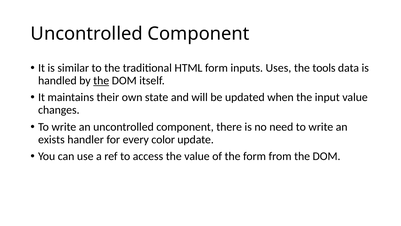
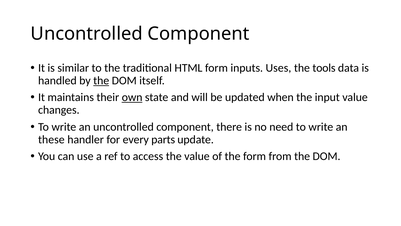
own underline: none -> present (132, 97)
exists: exists -> these (51, 139)
color: color -> parts (163, 139)
